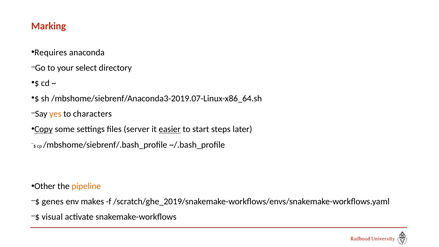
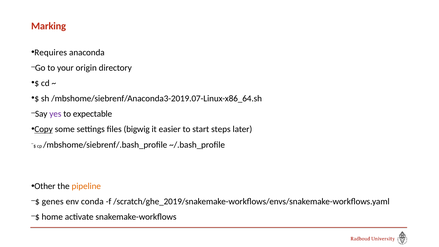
select: select -> origin (86, 68)
yes colour: orange -> purple (55, 114)
characters: characters -> expectable (93, 114)
server: server -> bigwig (137, 129)
easier underline: present -> none (170, 129)
makes: makes -> conda (92, 202)
visual: visual -> home (52, 217)
